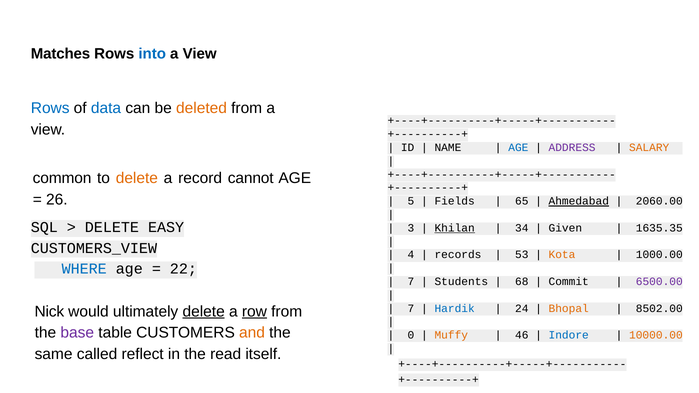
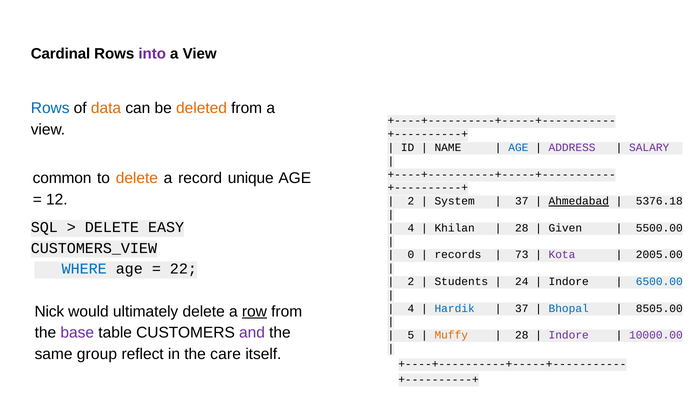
Matches: Matches -> Cardinal (61, 54)
into colour: blue -> purple (152, 54)
data colour: blue -> orange (106, 108)
SALARY colour: orange -> purple (649, 148)
cannot: cannot -> unique (251, 178)
26: 26 -> 12 (57, 200)
5: 5 -> 2 (411, 201)
Fields: Fields -> System (455, 201)
65: 65 -> 37 (522, 201)
2060.00: 2060.00 -> 5376.18 (659, 201)
3: 3 -> 4 (411, 228)
Khilan underline: present -> none (455, 228)
34: 34 -> 28 (522, 228)
1635.35: 1635.35 -> 5500.00 (659, 228)
4: 4 -> 0 (411, 255)
53: 53 -> 73 (522, 255)
Kota colour: orange -> purple (562, 255)
1000.00: 1000.00 -> 2005.00 (659, 255)
7: 7 -> 2 (411, 282)
68: 68 -> 24 (522, 282)
Commit: Commit -> Indore (569, 282)
6500.00 colour: purple -> blue (659, 282)
7: 7 -> 4 (411, 308)
24: 24 -> 37 (522, 308)
Bhopal colour: orange -> blue (569, 308)
8502.00: 8502.00 -> 8505.00 (659, 308)
delete underline: present -> none (204, 312)
and colour: orange -> purple (252, 333)
0: 0 -> 5 (411, 335)
46: 46 -> 28 (522, 335)
Indore colour: blue -> purple (569, 335)
10000.00 colour: orange -> purple (656, 335)
called: called -> group (97, 354)
read: read -> care (226, 354)
